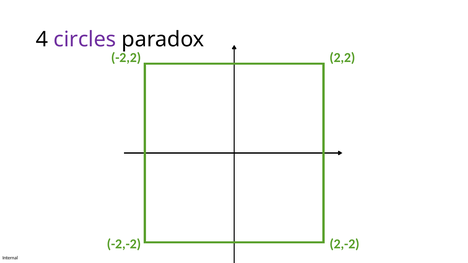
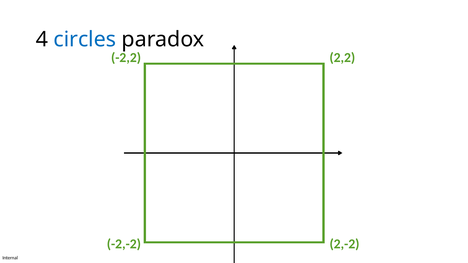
circles colour: purple -> blue (85, 39)
